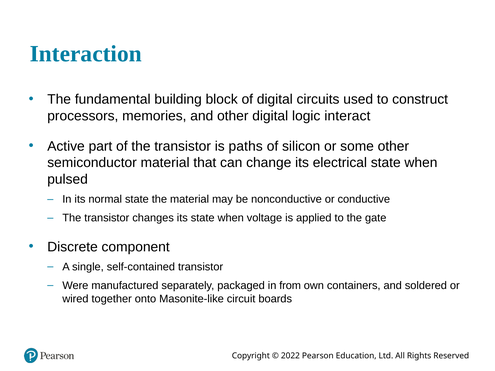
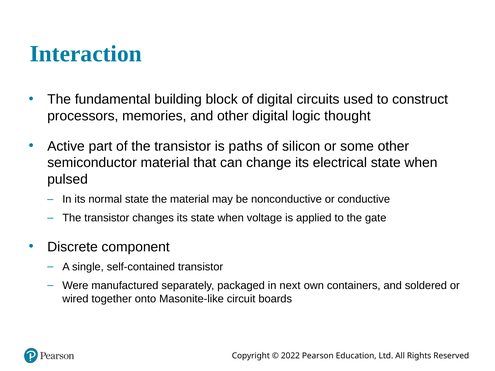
interact: interact -> thought (347, 116)
from: from -> next (290, 286)
